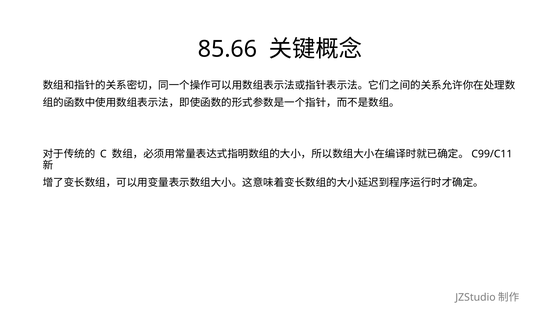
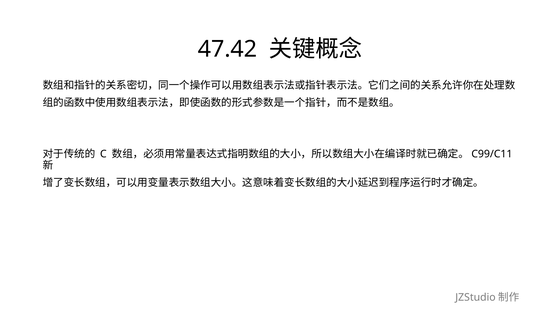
85.66: 85.66 -> 47.42 (228, 49)
